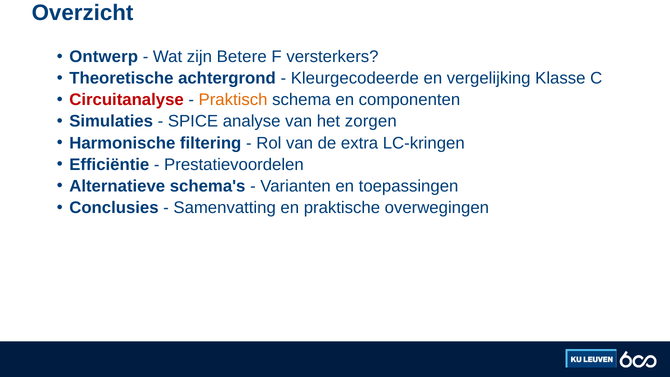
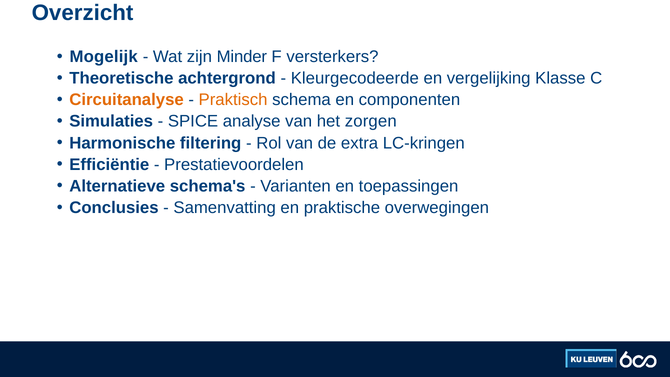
Ontwerp: Ontwerp -> Mogelijk (104, 57)
Betere: Betere -> Minder (242, 57)
Circuitanalyse colour: red -> orange (127, 100)
